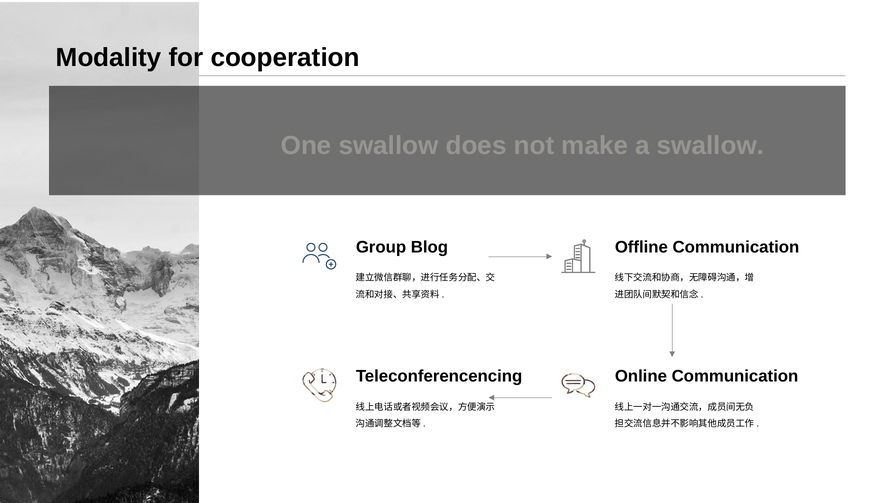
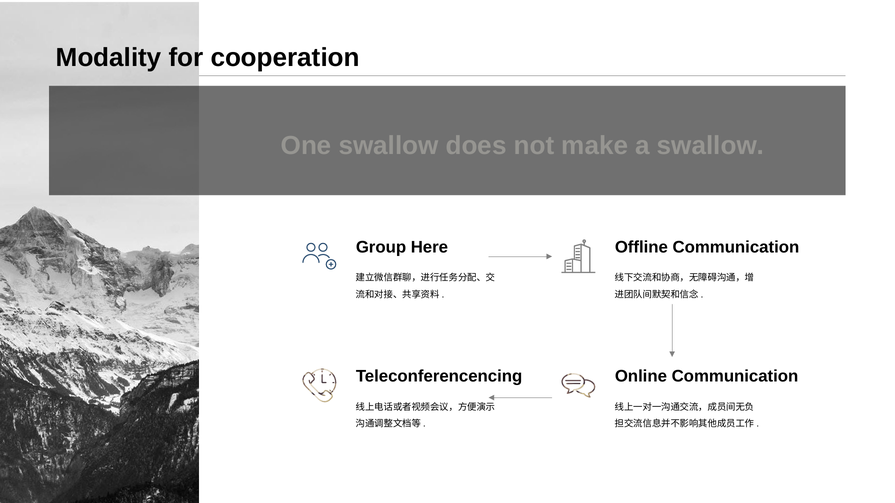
Blog: Blog -> Here (429, 247)
